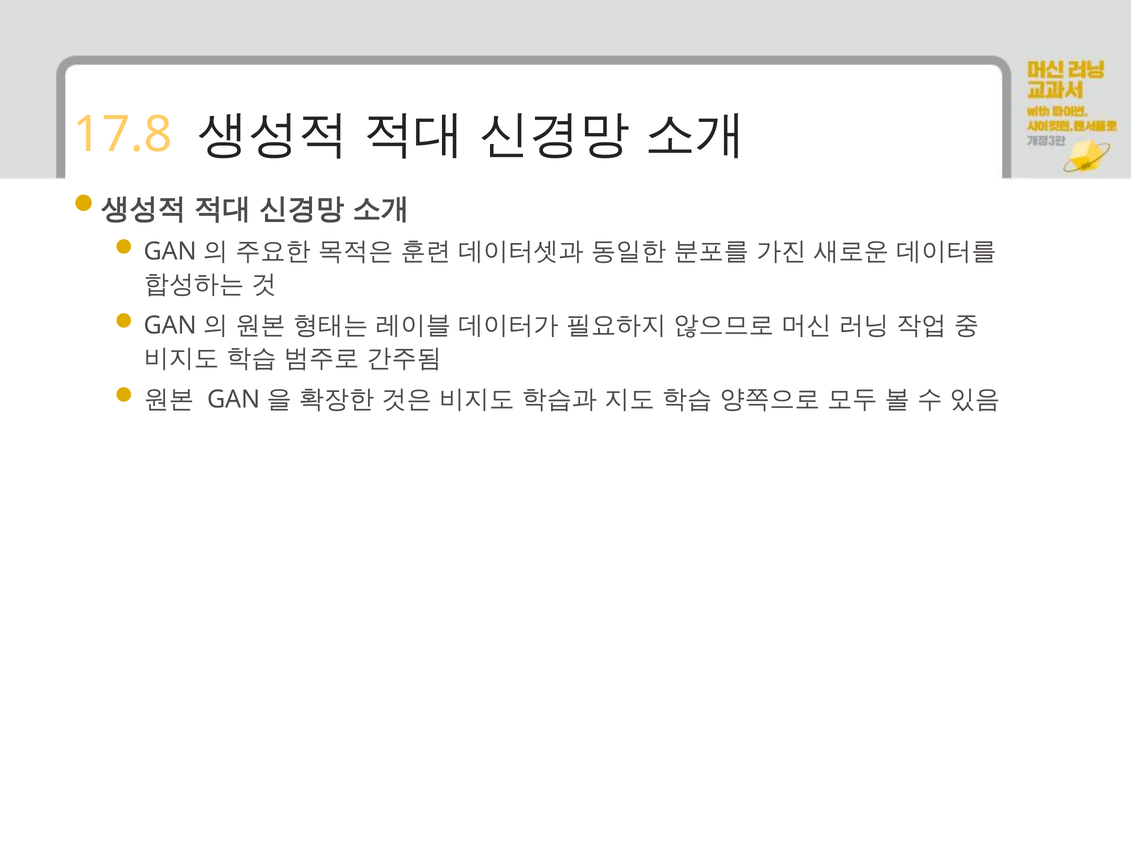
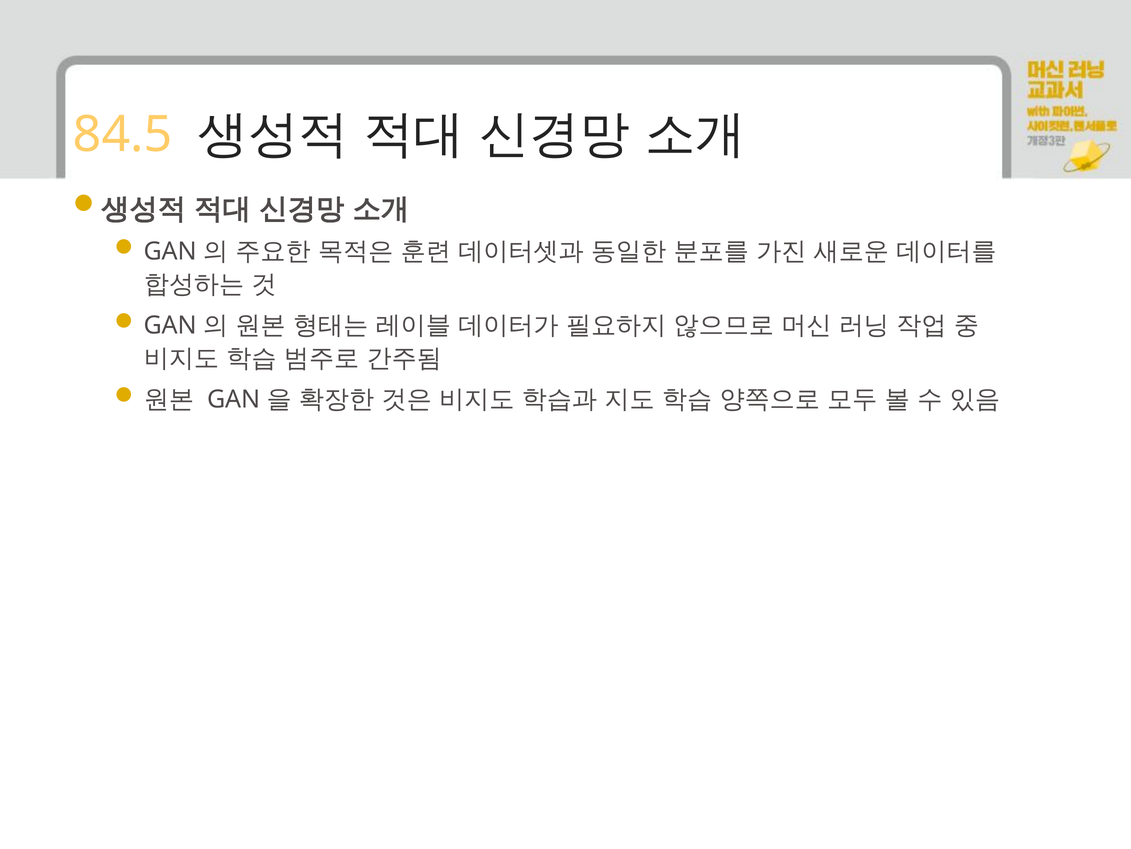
17.8: 17.8 -> 84.5 (123, 135)
